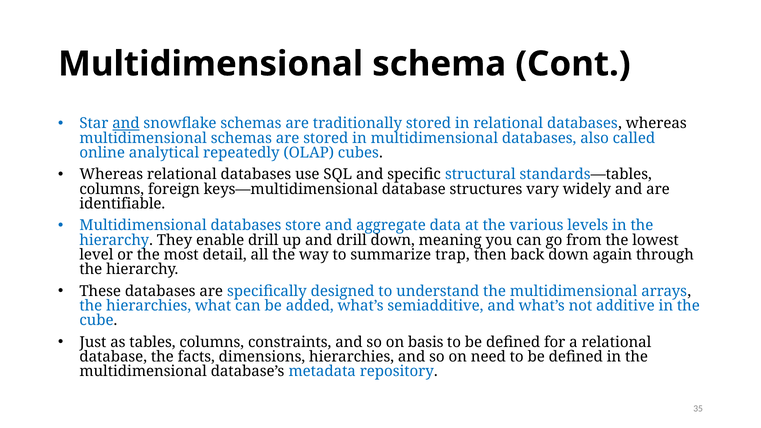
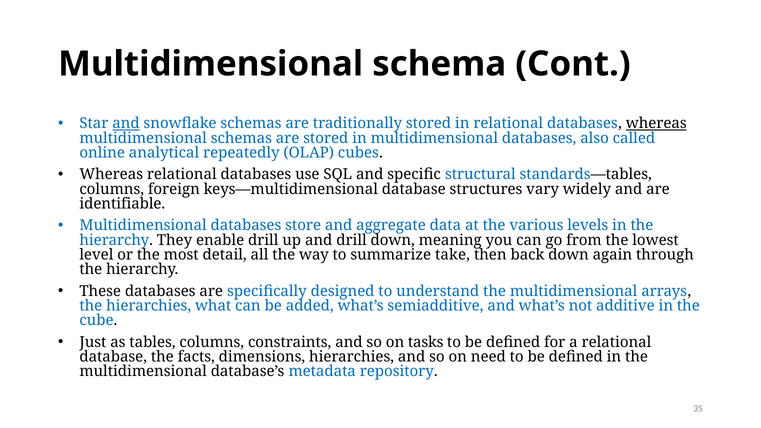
whereas underline: none -> present (656, 124)
trap: trap -> take (453, 255)
basis: basis -> tasks (426, 342)
